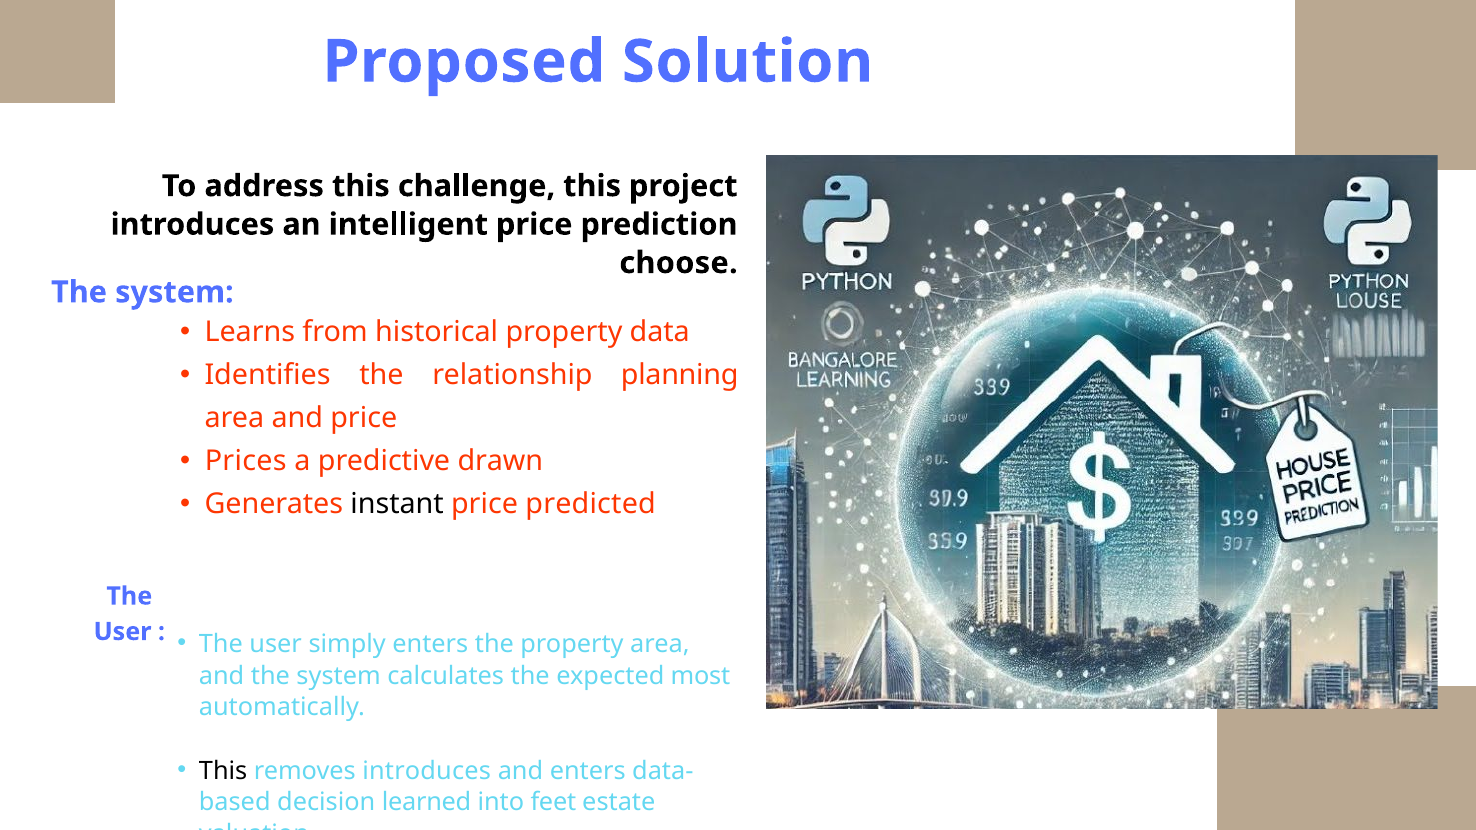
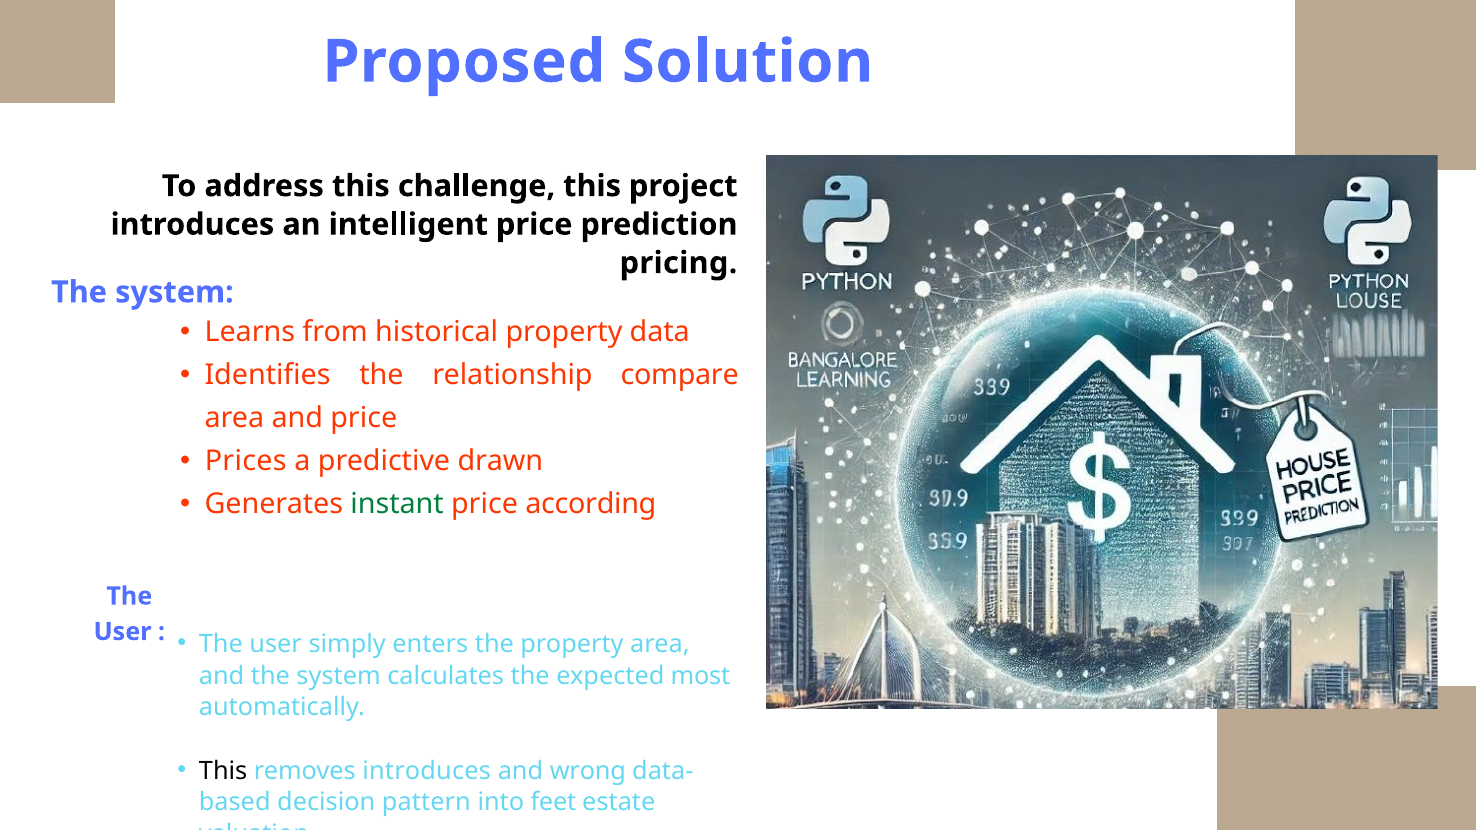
choose: choose -> pricing (678, 263)
planning: planning -> compare (680, 376)
instant colour: black -> green (397, 505)
predicted: predicted -> according (591, 505)
and enters: enters -> wrong (588, 771)
learned: learned -> pattern (426, 803)
